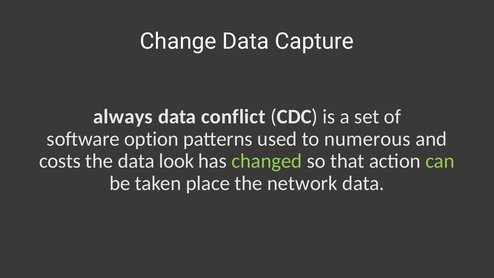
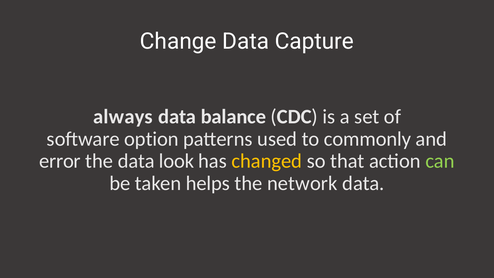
conflict: conflict -> balance (233, 117)
numerous: numerous -> commonly (368, 139)
costs: costs -> error (60, 161)
changed colour: light green -> yellow (267, 161)
place: place -> helps (208, 183)
